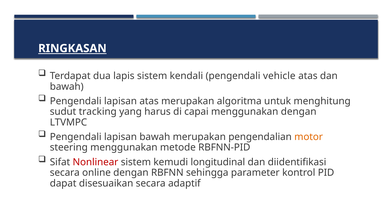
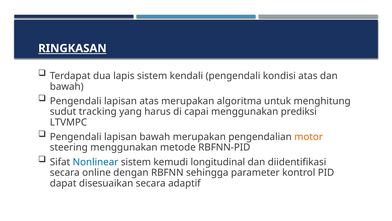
vehicle: vehicle -> kondisi (279, 76)
menggunakan dengan: dengan -> prediksi (299, 111)
Nonlinear colour: red -> blue (95, 162)
